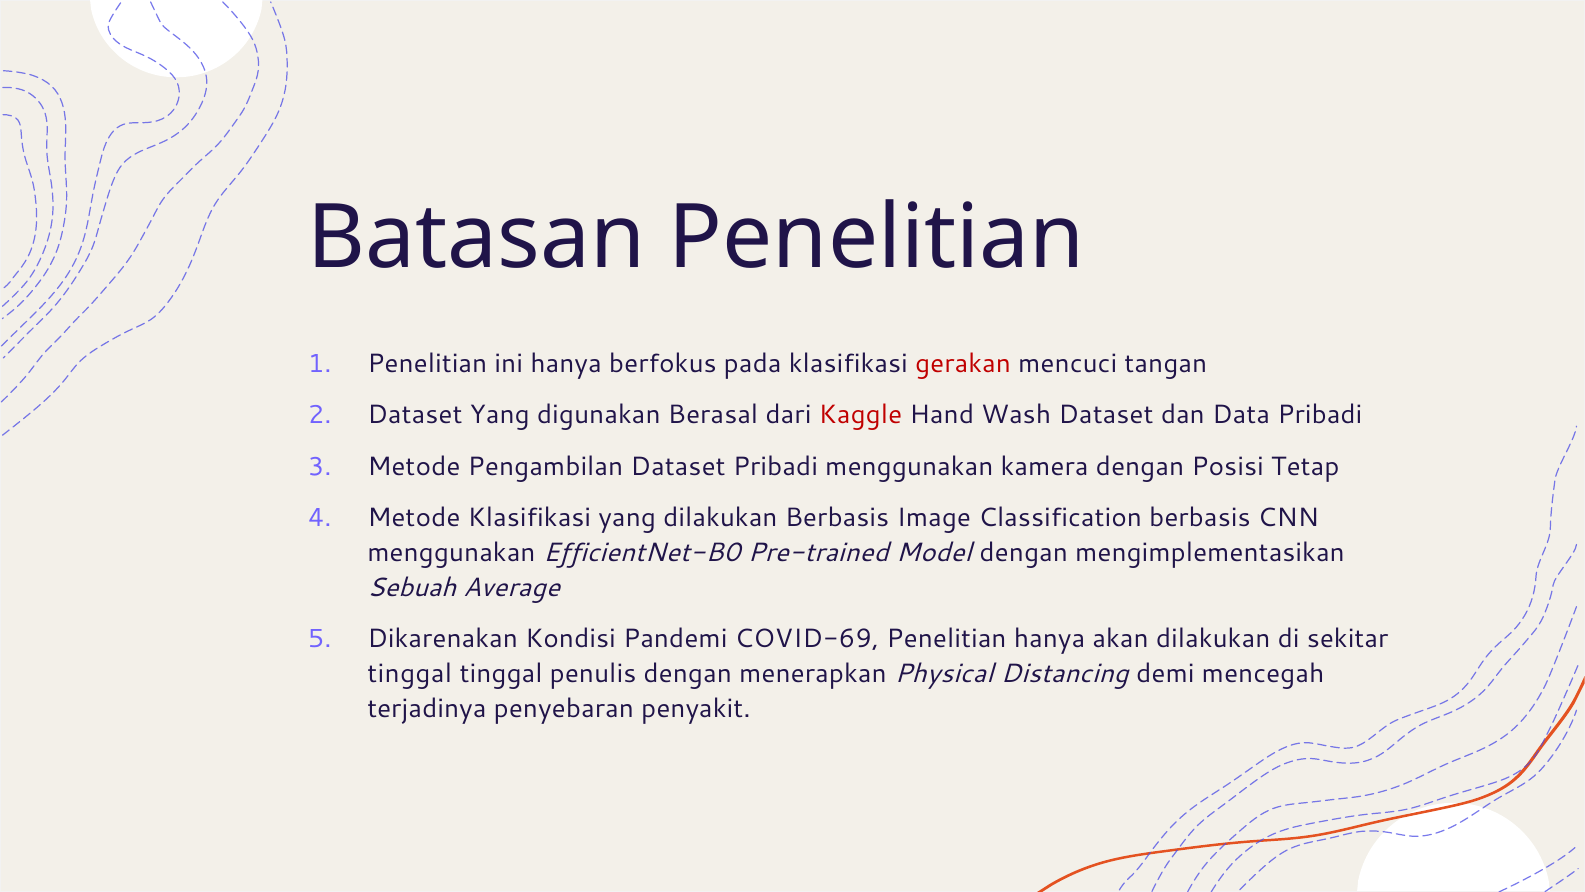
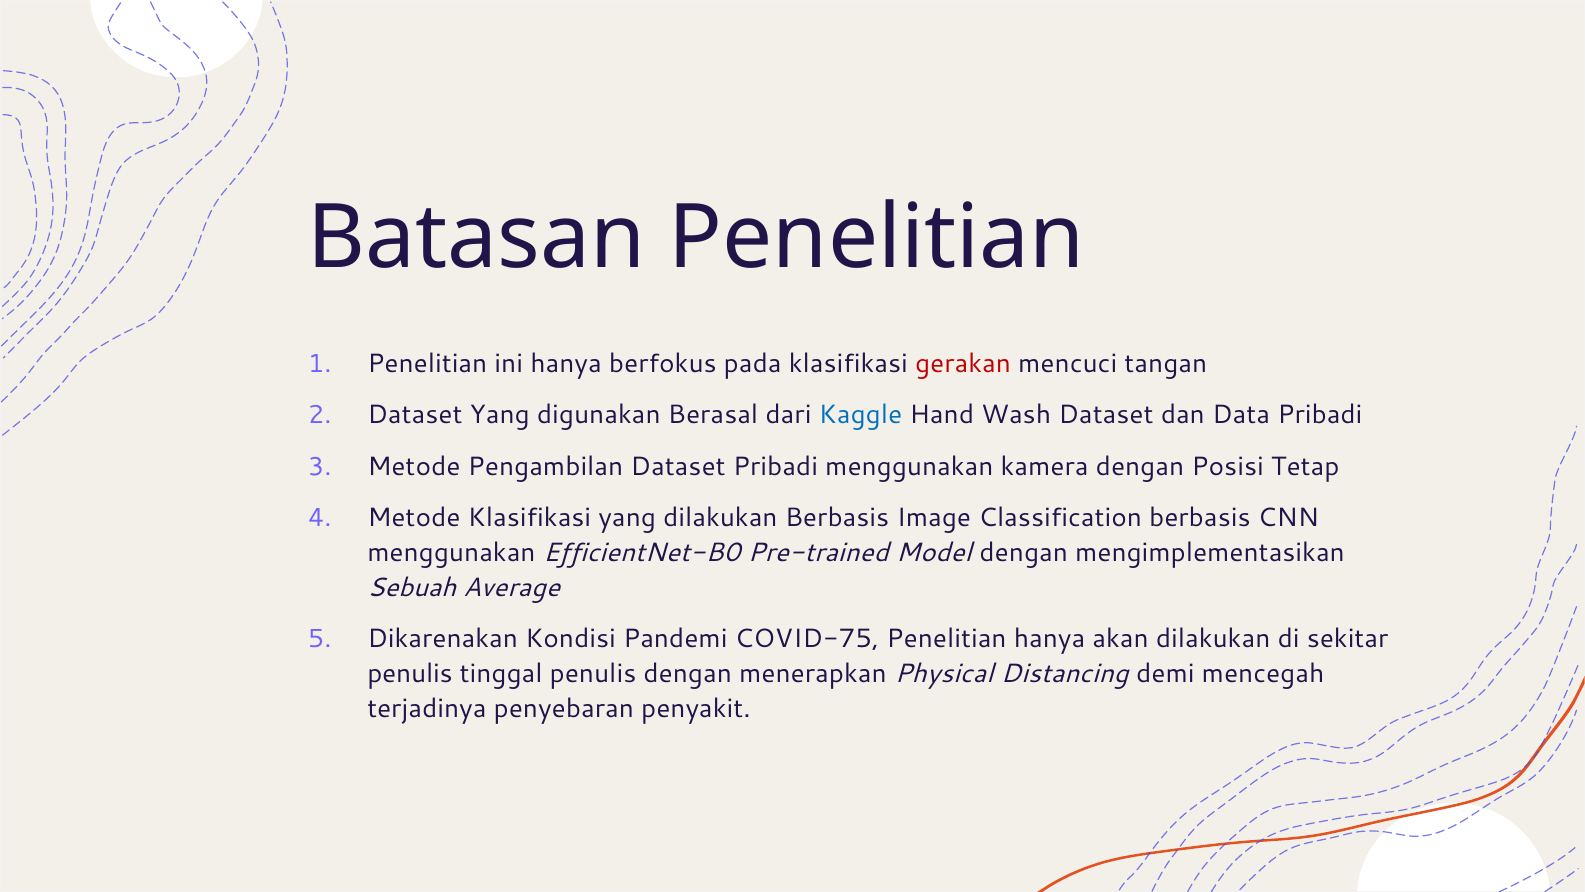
Kaggle colour: red -> blue (860, 415)
COVID-69: COVID-69 -> COVID-75 (807, 639)
tinggal: tinggal -> penulis (410, 673)
